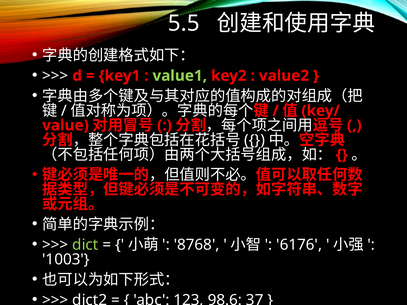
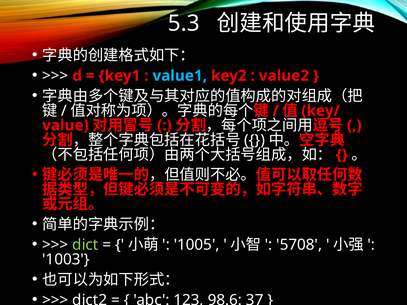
5.5: 5.5 -> 5.3 (184, 23)
value1 colour: light green -> light blue (180, 76)
8768: 8768 -> 1005 (197, 245)
6176: 6176 -> 5708 (299, 245)
